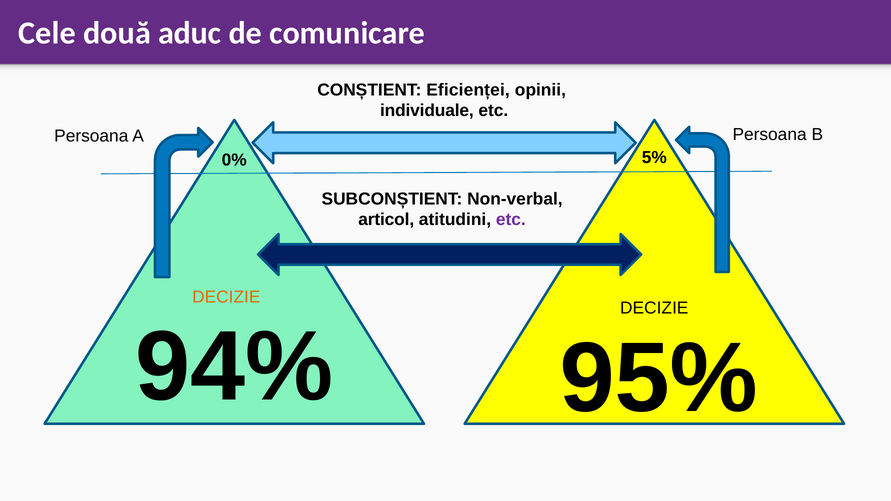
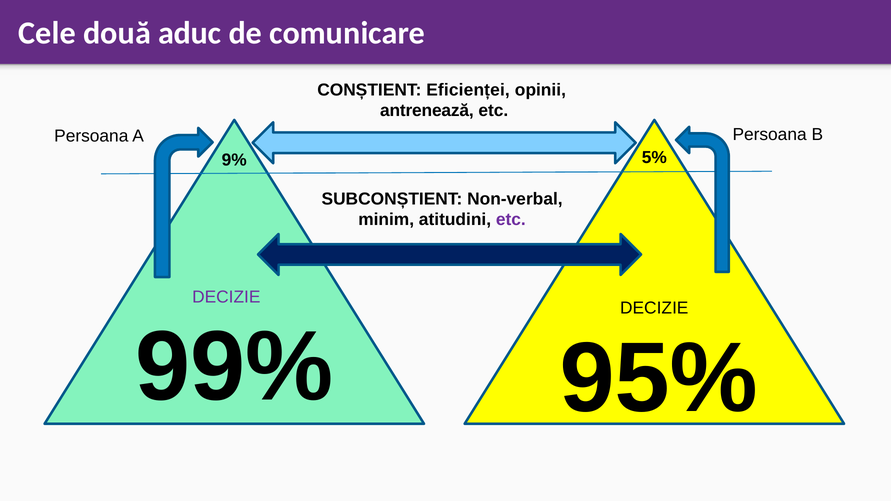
individuale: individuale -> antrenează (427, 111)
0%: 0% -> 9% (234, 160)
articol: articol -> minim (386, 220)
DECIZIE colour: orange -> purple (226, 297)
94%: 94% -> 99% (234, 367)
